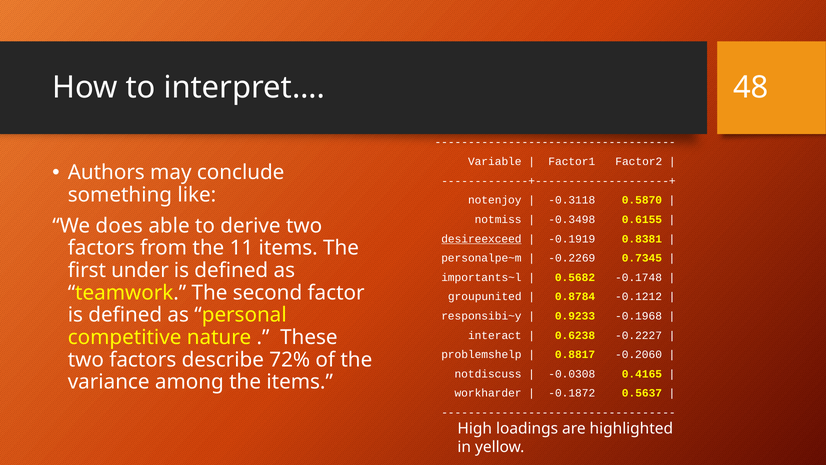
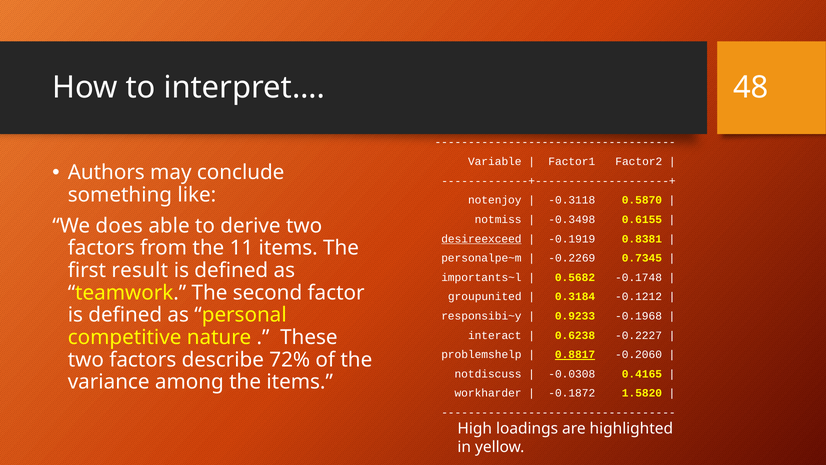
under: under -> result (140, 270)
0.8784: 0.8784 -> 0.3184 (575, 297)
0.8817 underline: none -> present (575, 354)
0.5637: 0.5637 -> 1.5820 (642, 393)
